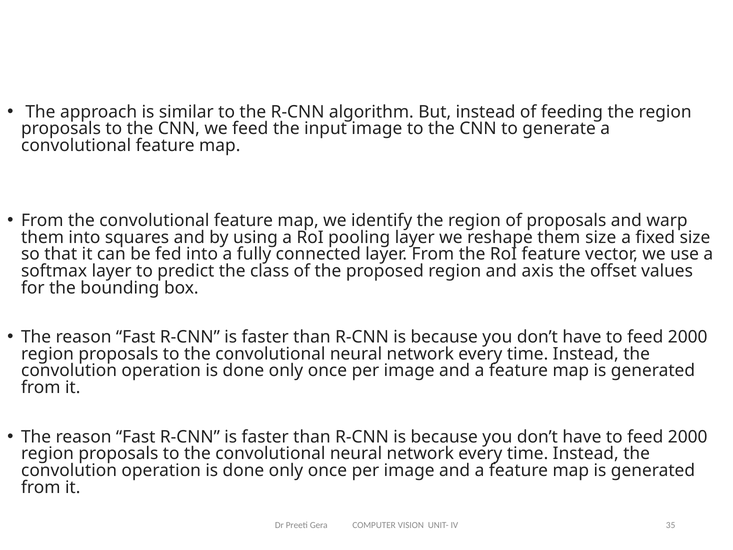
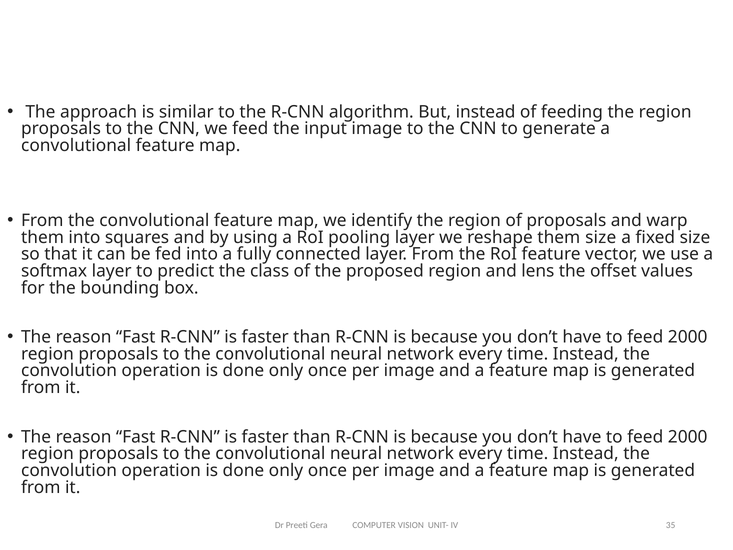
axis: axis -> lens (538, 271)
